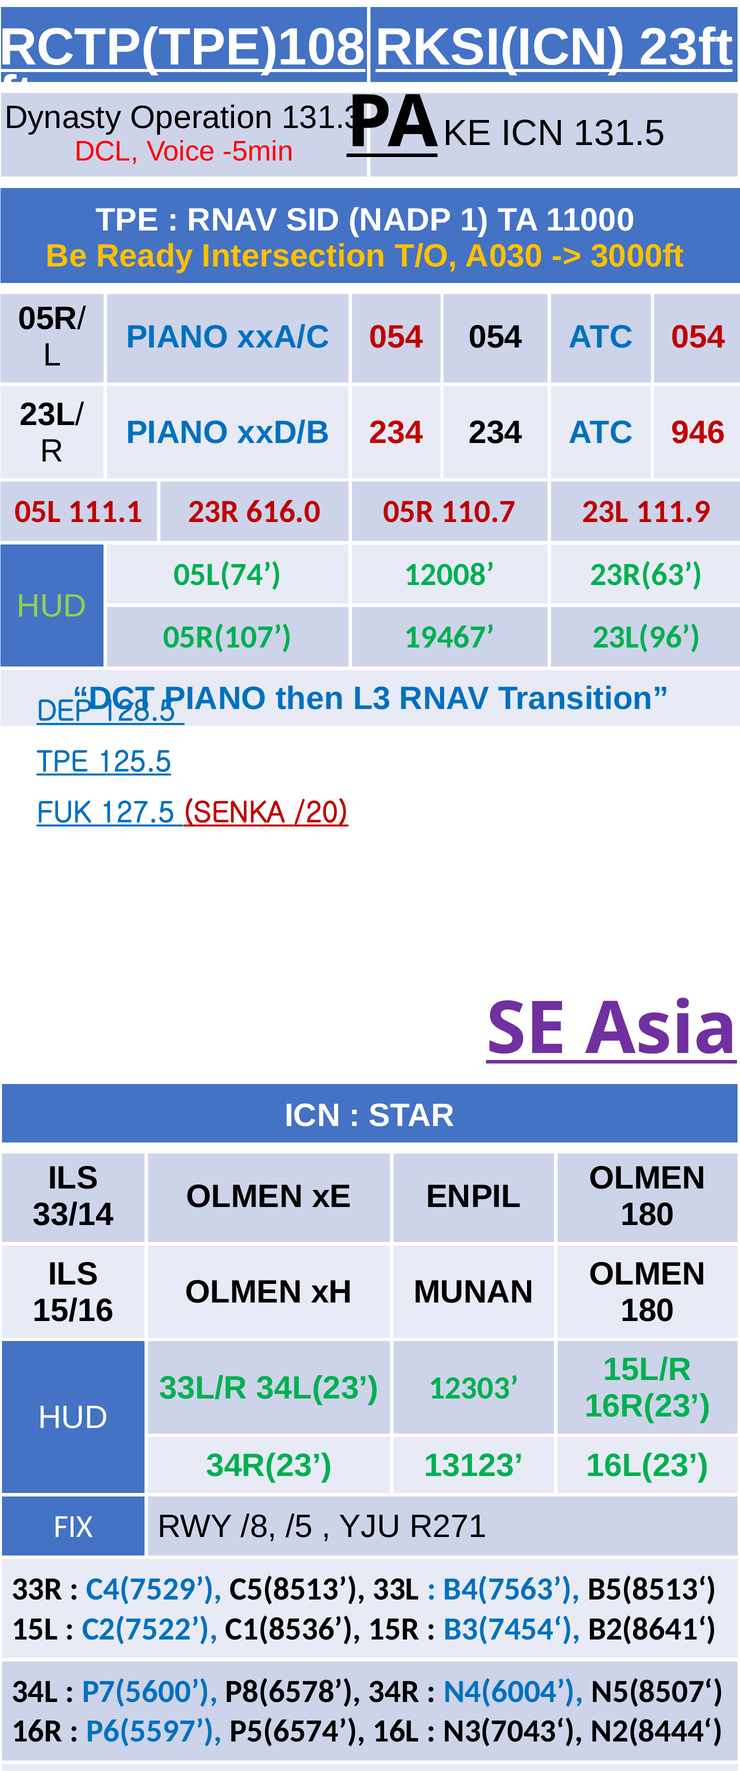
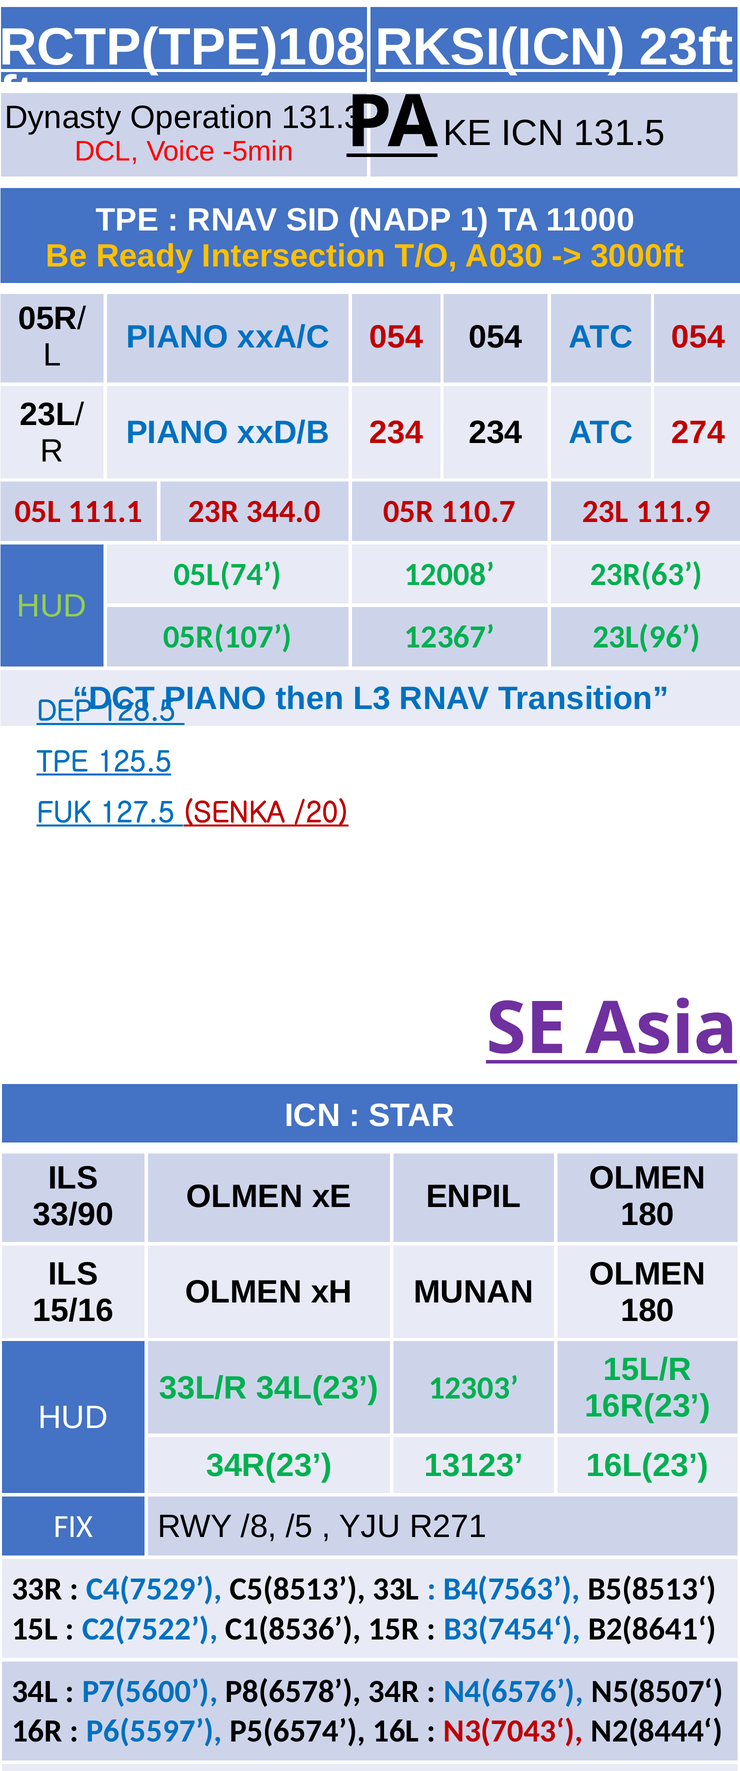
946: 946 -> 274 (698, 433)
616.0: 616.0 -> 344.0 (283, 512)
19467: 19467 -> 12367 (449, 637)
33/14: 33/14 -> 33/90 (73, 1214)
N4(6004: N4(6004 -> N4(6576 (514, 1691)
N3(7043‘ colour: black -> red (513, 1731)
